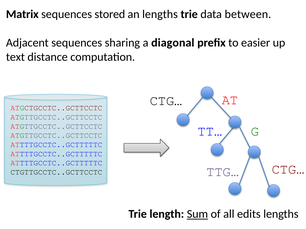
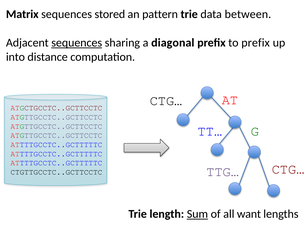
an lengths: lengths -> pattern (160, 14)
sequences underline: none -> present (77, 43)
to easier: easier -> prefix (256, 43)
text: text -> into (15, 57)
edits: edits -> want (249, 214)
